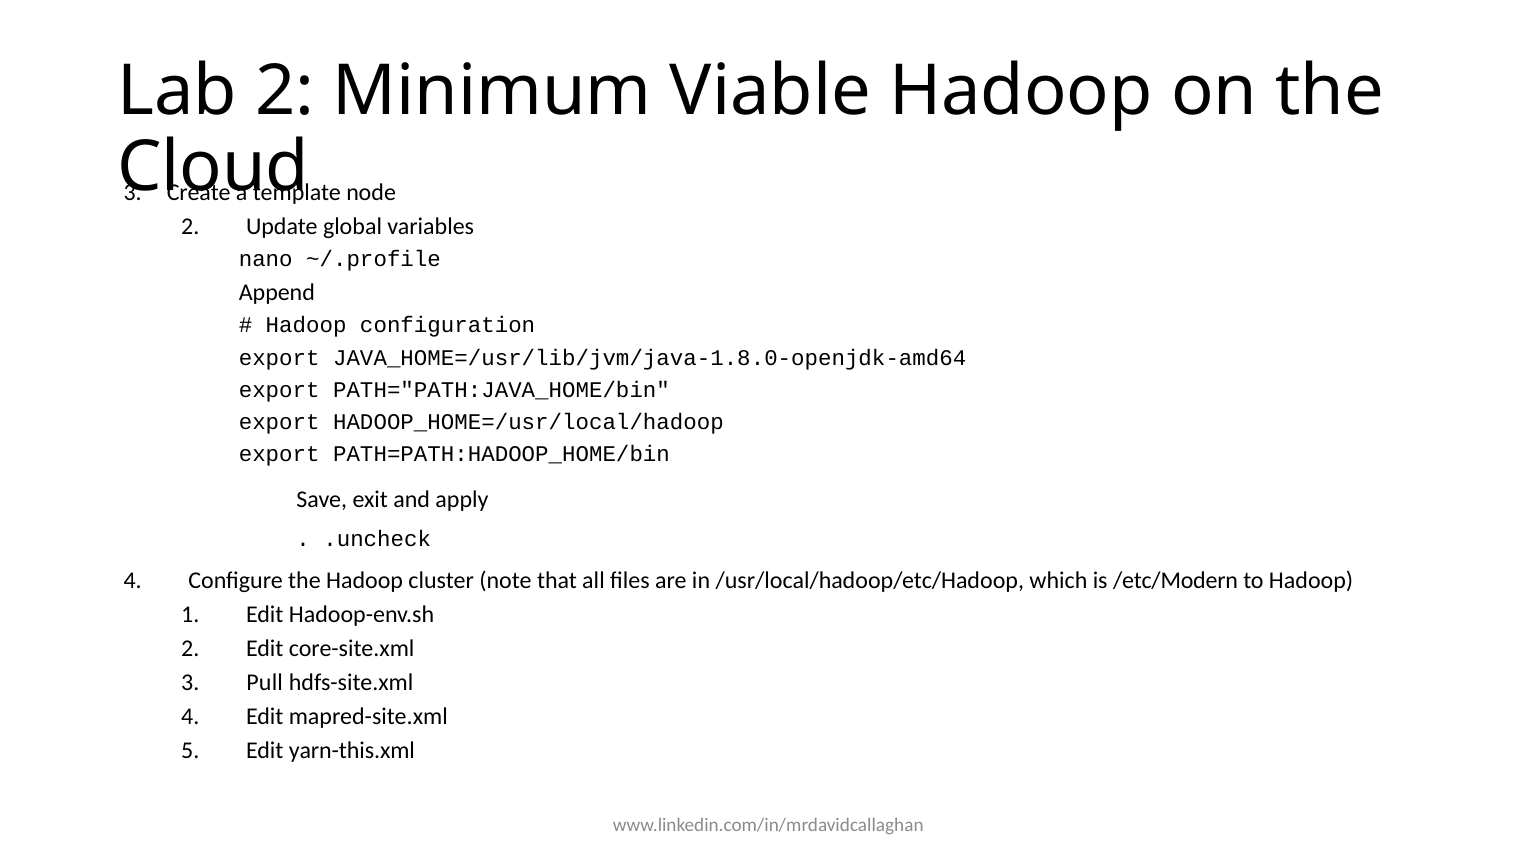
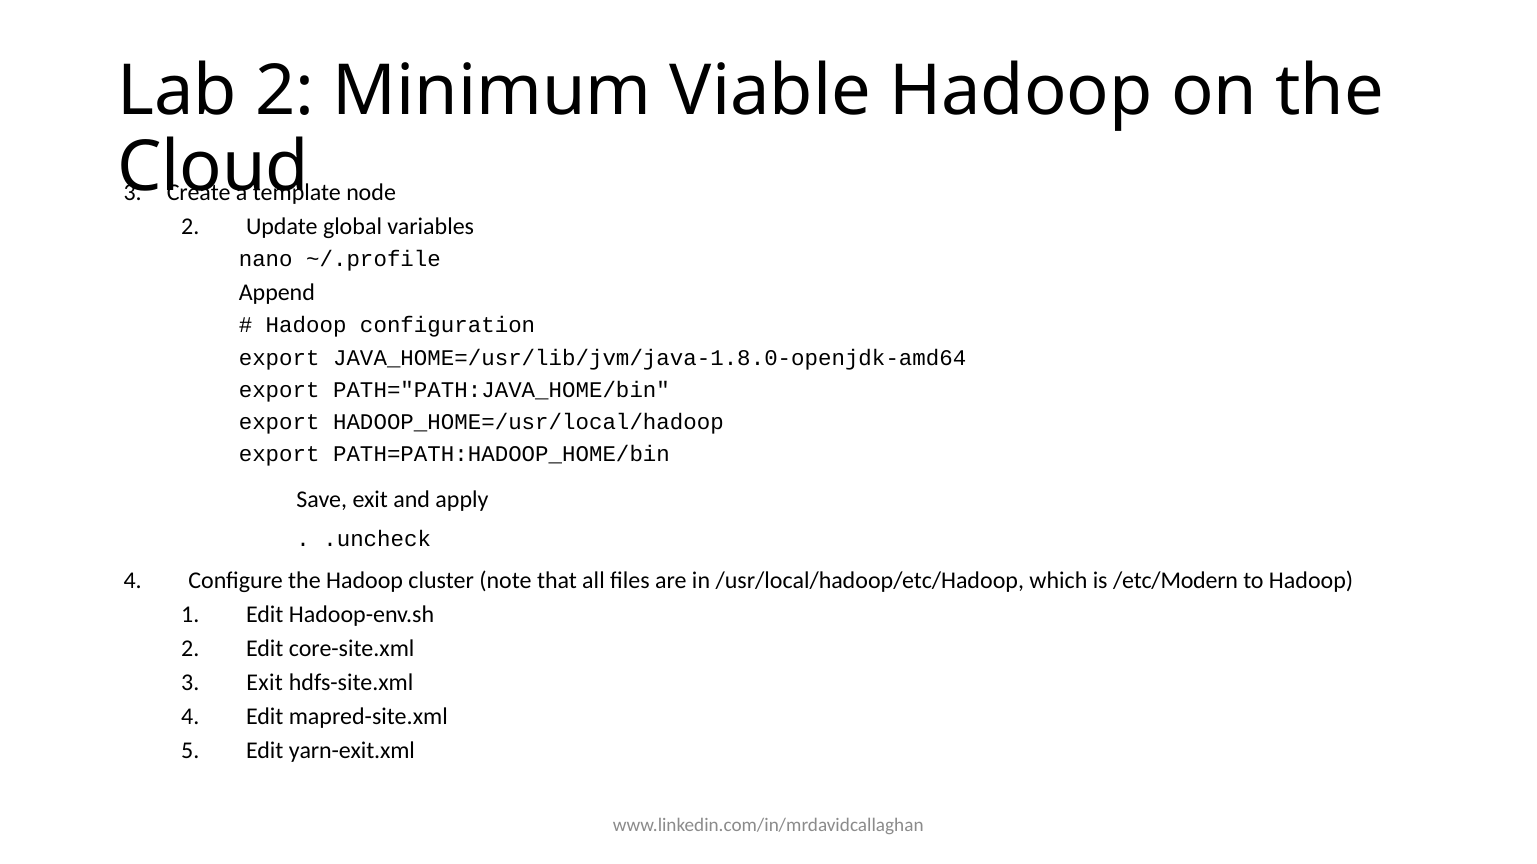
Pull: Pull -> Exit (265, 683)
yarn-this.xml: yarn-this.xml -> yarn-exit.xml (352, 751)
